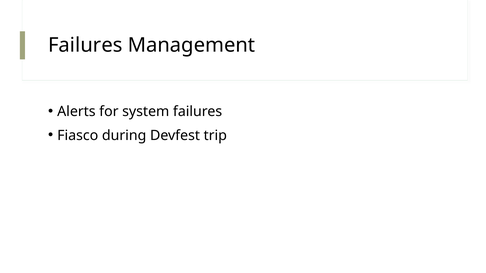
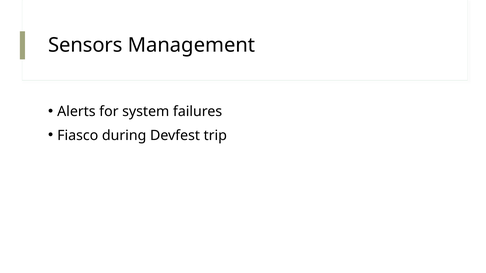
Failures: Failures -> Sensors (85, 45)
